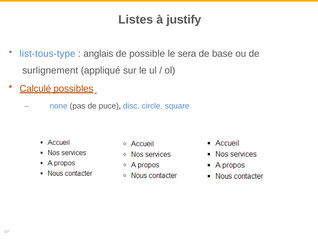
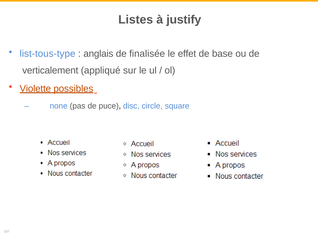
possible: possible -> finalisée (147, 54)
sera: sera -> effet (187, 54)
surlignement: surlignement -> verticalement (50, 70)
Calculé: Calculé -> Violette (35, 88)
